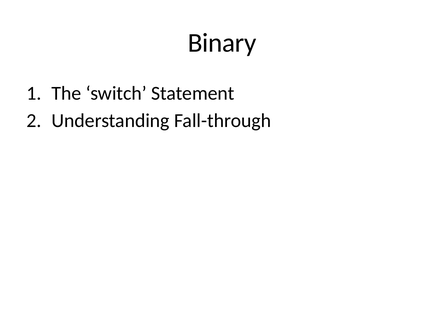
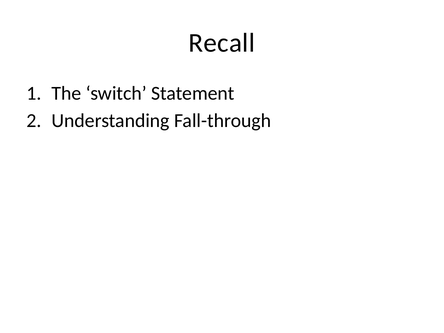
Binary: Binary -> Recall (222, 43)
